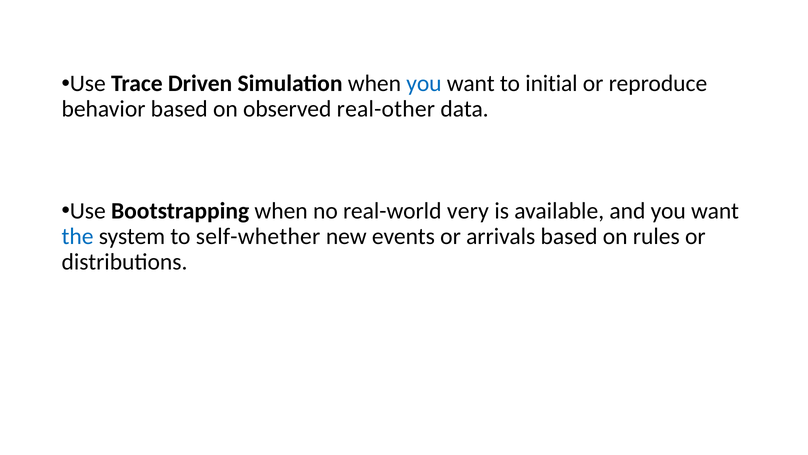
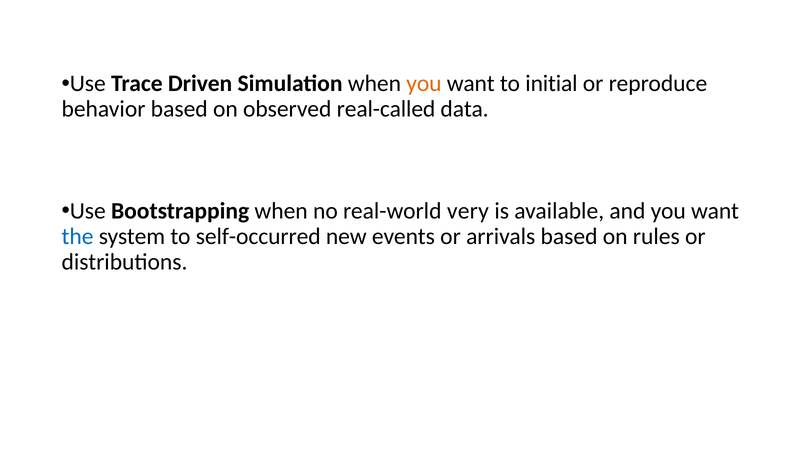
you colour: blue -> orange (424, 84)
real-other: real-other -> real-called (386, 109)
self-whether: self-whether -> self-occurred (258, 236)
